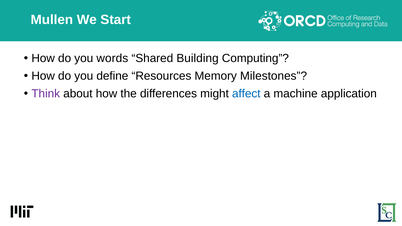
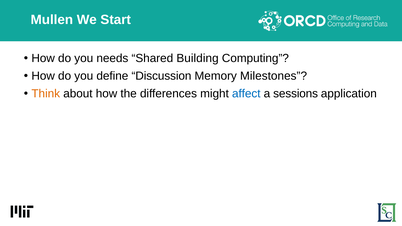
words: words -> needs (112, 58)
Resources: Resources -> Discussion (161, 76)
Think colour: purple -> orange (46, 94)
machine: machine -> sessions (296, 94)
